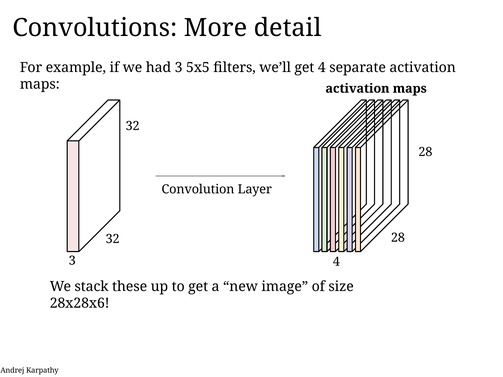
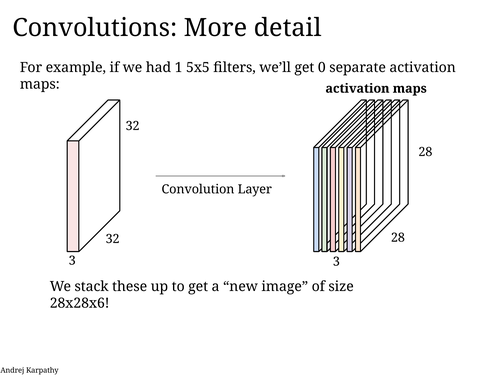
had 3: 3 -> 1 (179, 68)
get 4: 4 -> 0 (322, 68)
3 4: 4 -> 3 (336, 262)
